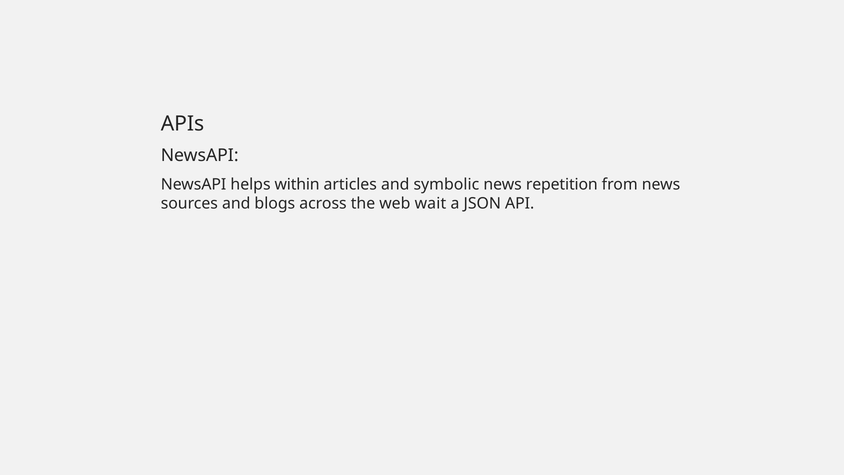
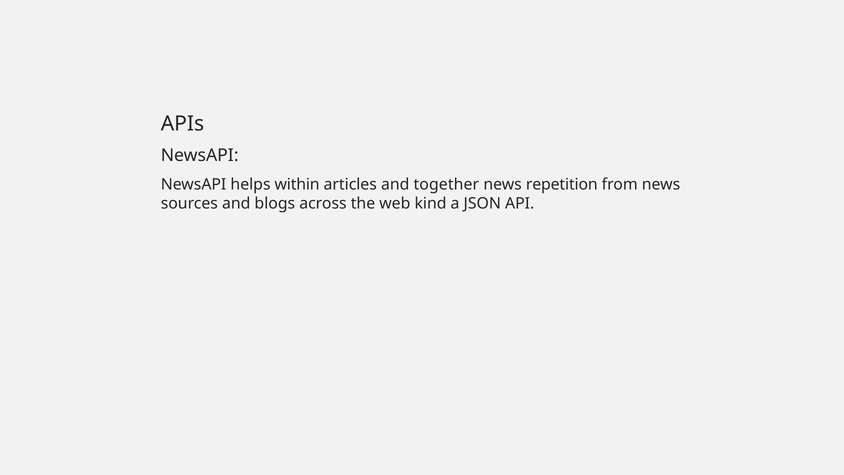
symbolic: symbolic -> together (446, 184)
wait: wait -> kind (431, 203)
